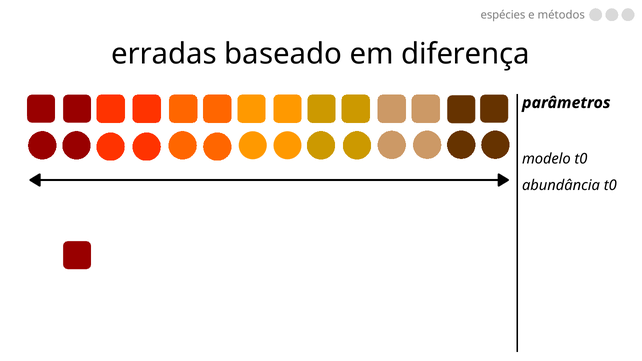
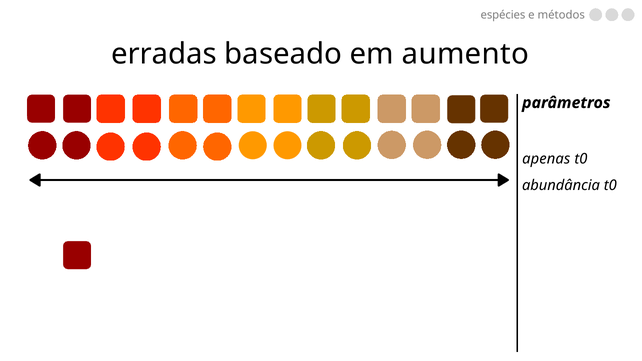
diferença: diferença -> aumento (465, 54)
modelo: modelo -> apenas (546, 159)
